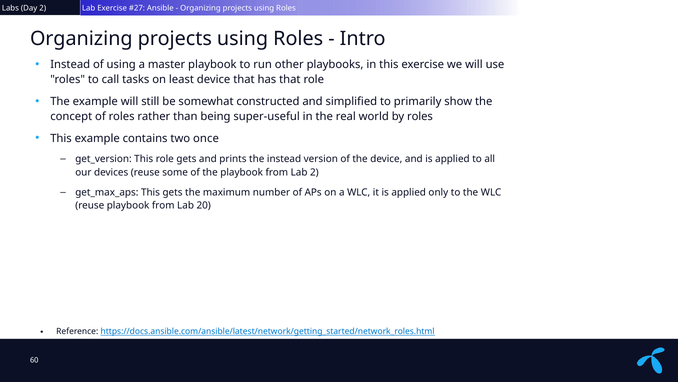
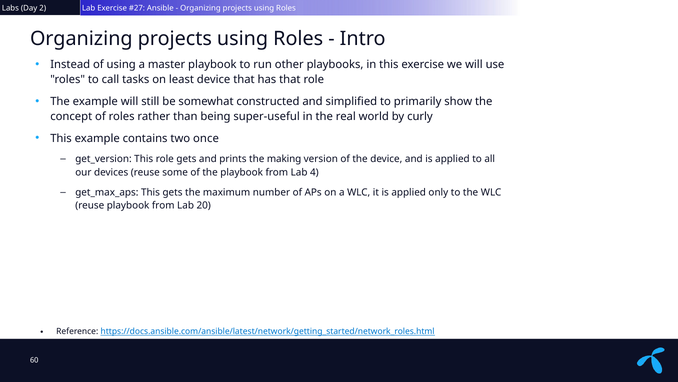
by roles: roles -> curly (420, 116)
the instead: instead -> making (284, 159)
Lab 2: 2 -> 4 (314, 172)
